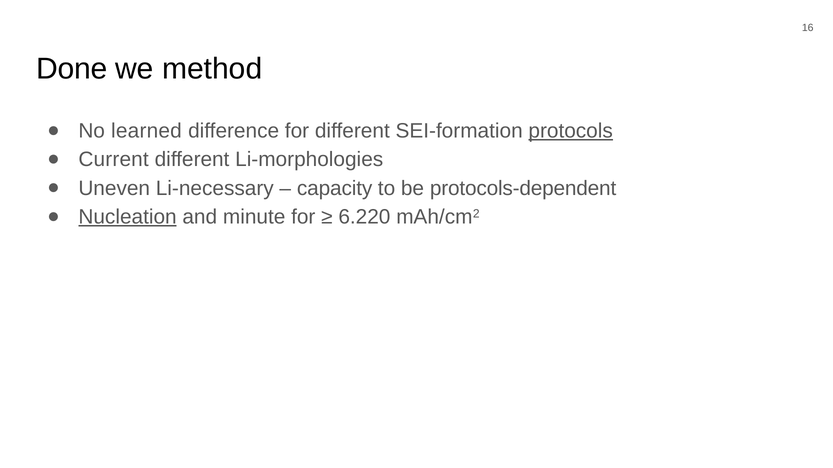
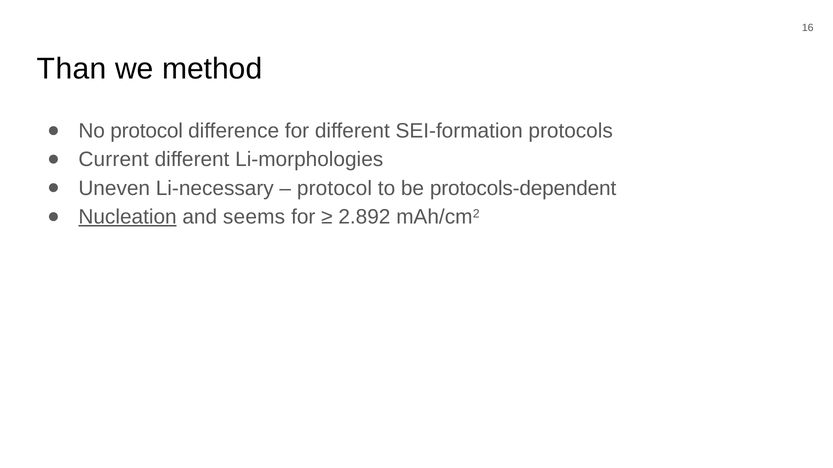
Done: Done -> Than (72, 69)
No learned: learned -> protocol (147, 131)
protocols underline: present -> none (571, 131)
capacity: capacity -> protocol (334, 188)
minute: minute -> seems (254, 217)
6.220: 6.220 -> 2.892 (364, 217)
